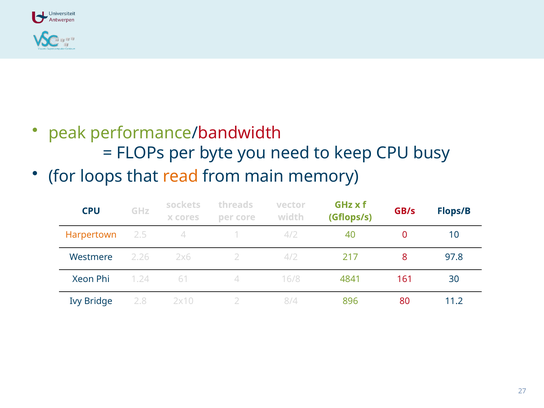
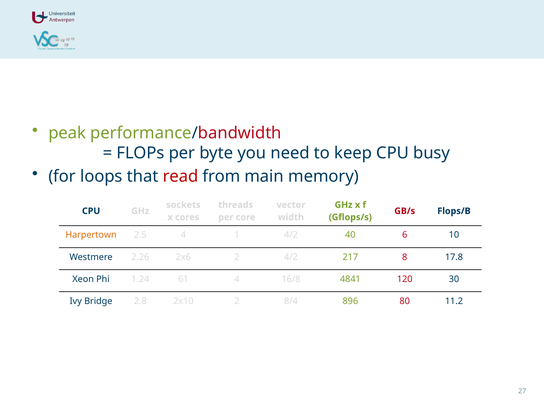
read colour: orange -> red (181, 176)
0: 0 -> 6 (405, 235)
97.8: 97.8 -> 17.8 (454, 257)
161: 161 -> 120 (405, 279)
